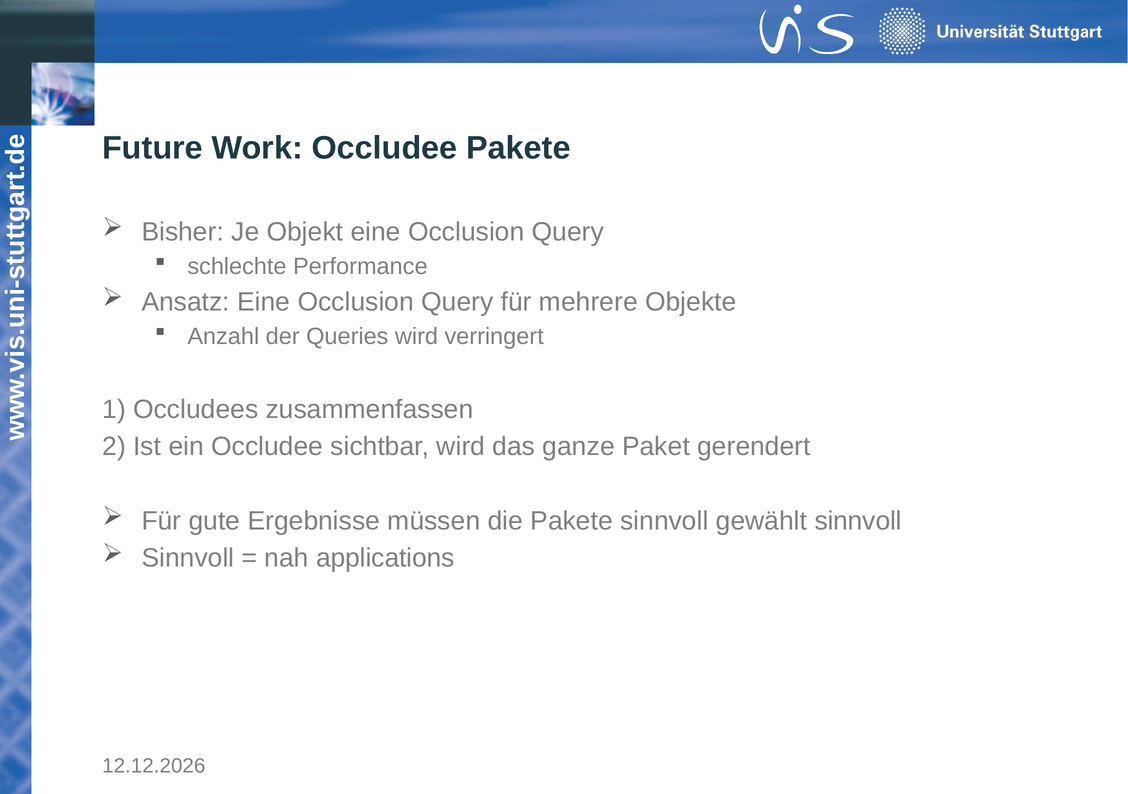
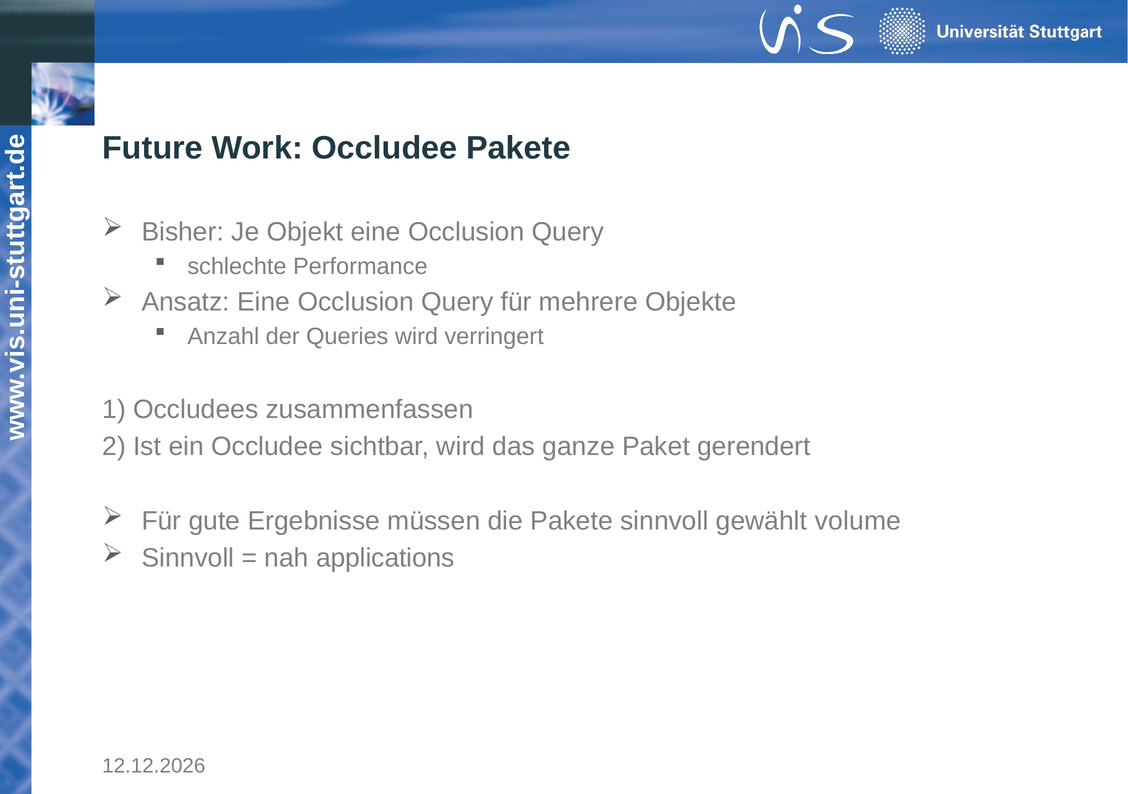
gewählt sinnvoll: sinnvoll -> volume (858, 521)
